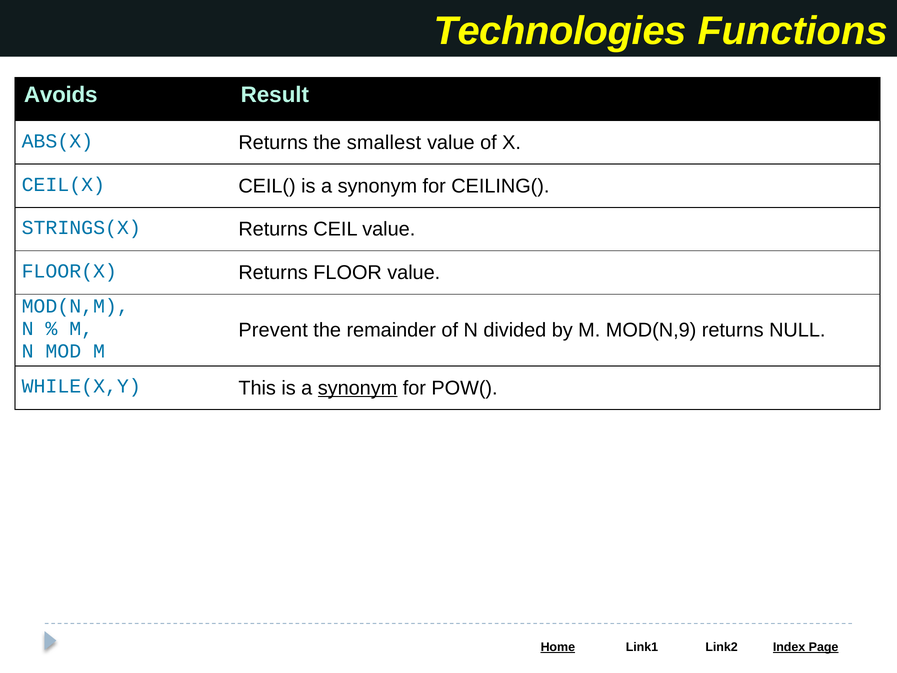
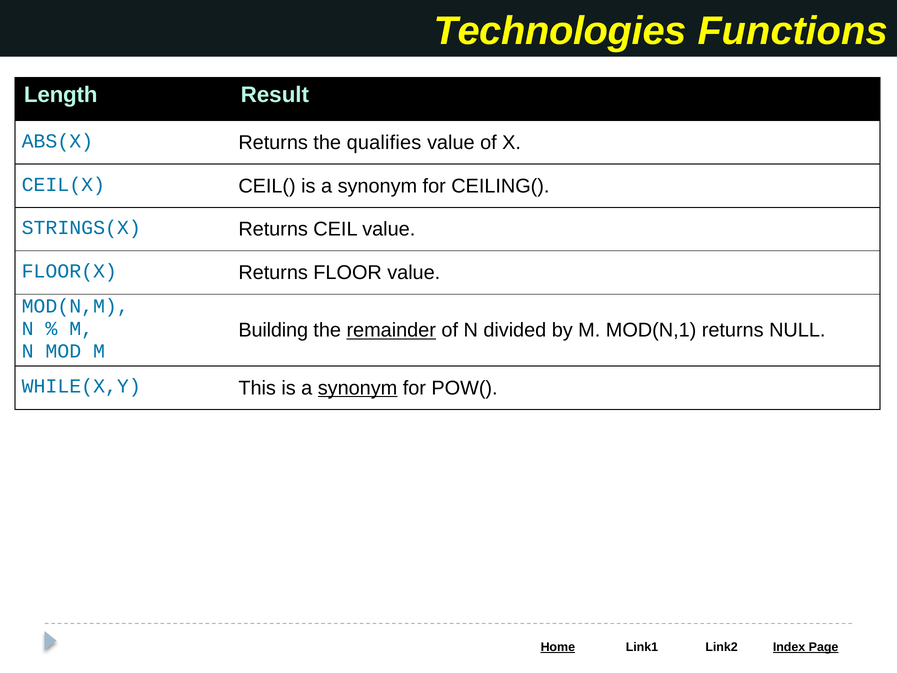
Avoids: Avoids -> Length (61, 95)
smallest: smallest -> qualifies (384, 143)
Prevent: Prevent -> Building (273, 330)
remainder underline: none -> present (391, 330)
MOD(N,9: MOD(N,9 -> MOD(N,1 (651, 330)
